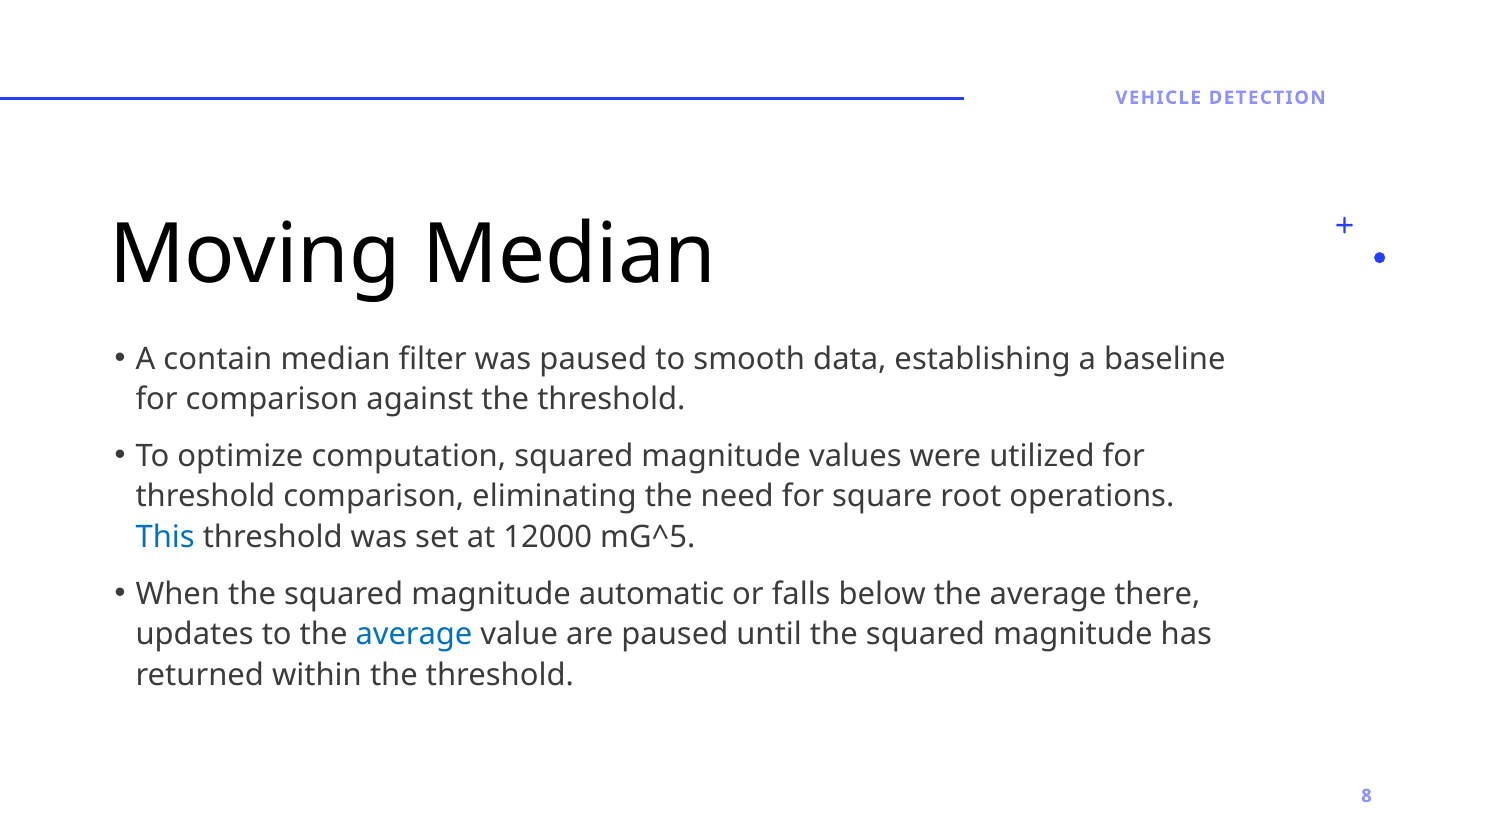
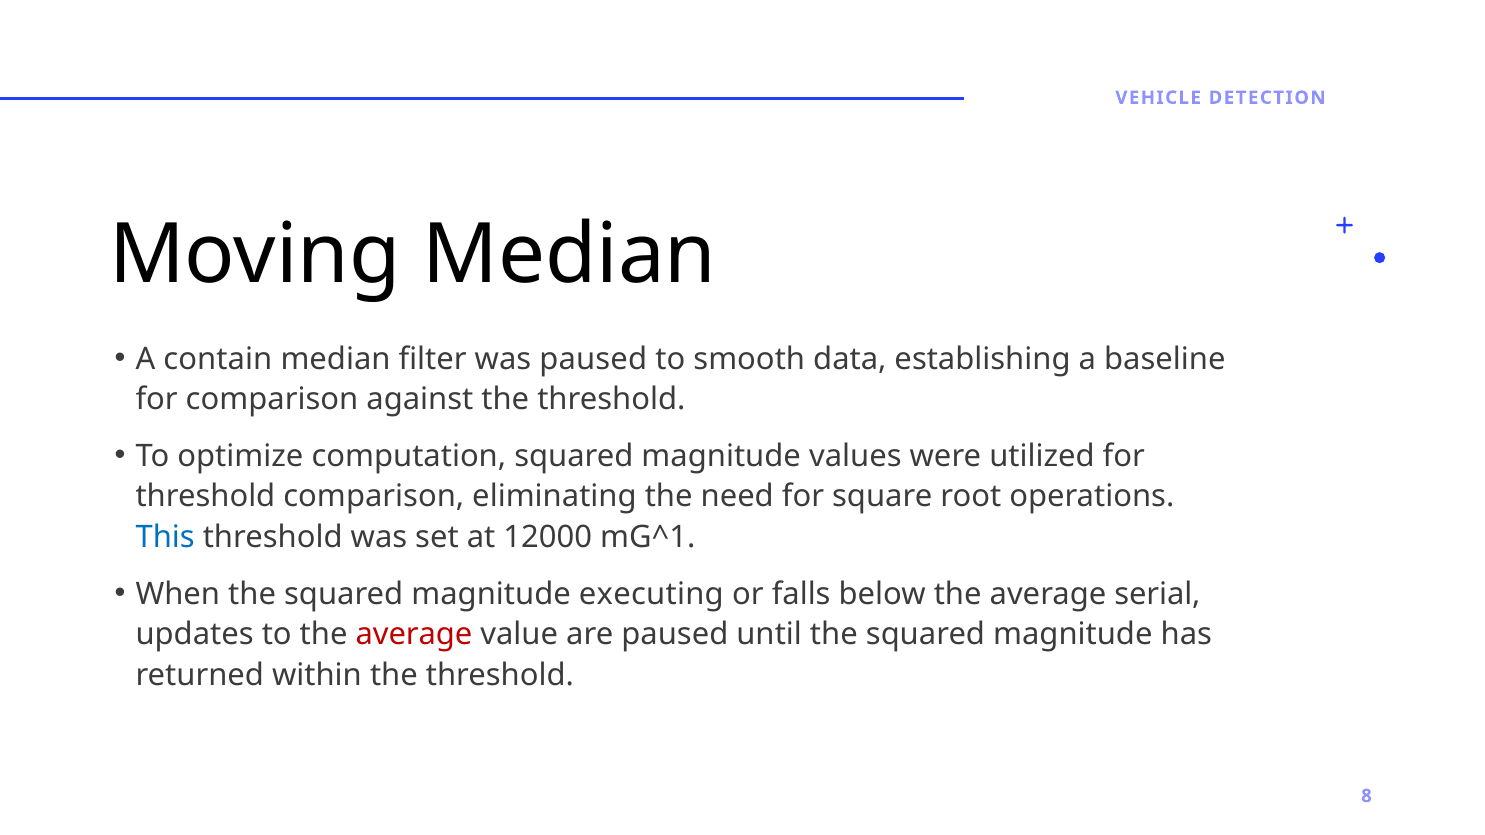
mG^5: mG^5 -> mG^1 (648, 538)
automatic: automatic -> executing (651, 594)
there: there -> serial (1157, 594)
average colour: blue -> red (414, 635)
